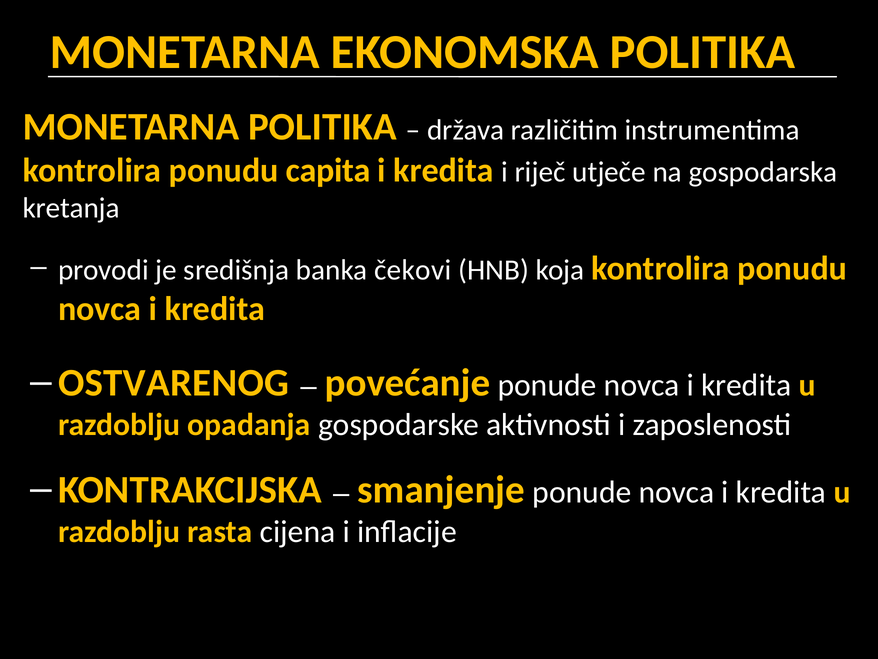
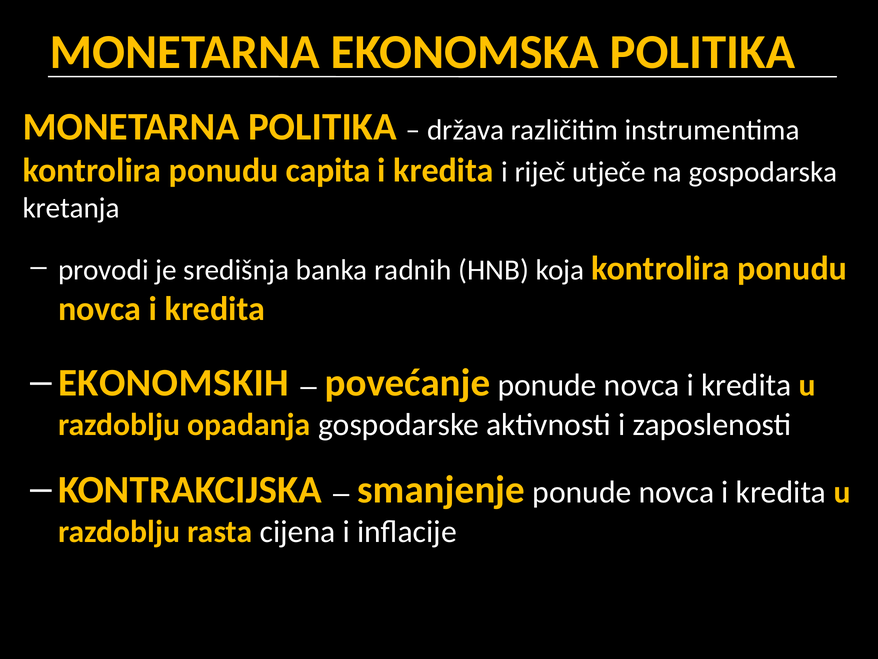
čekovi: čekovi -> radnih (413, 270)
OSTVARENOG: OSTVARENOG -> EKONOMSKIH (174, 382)
